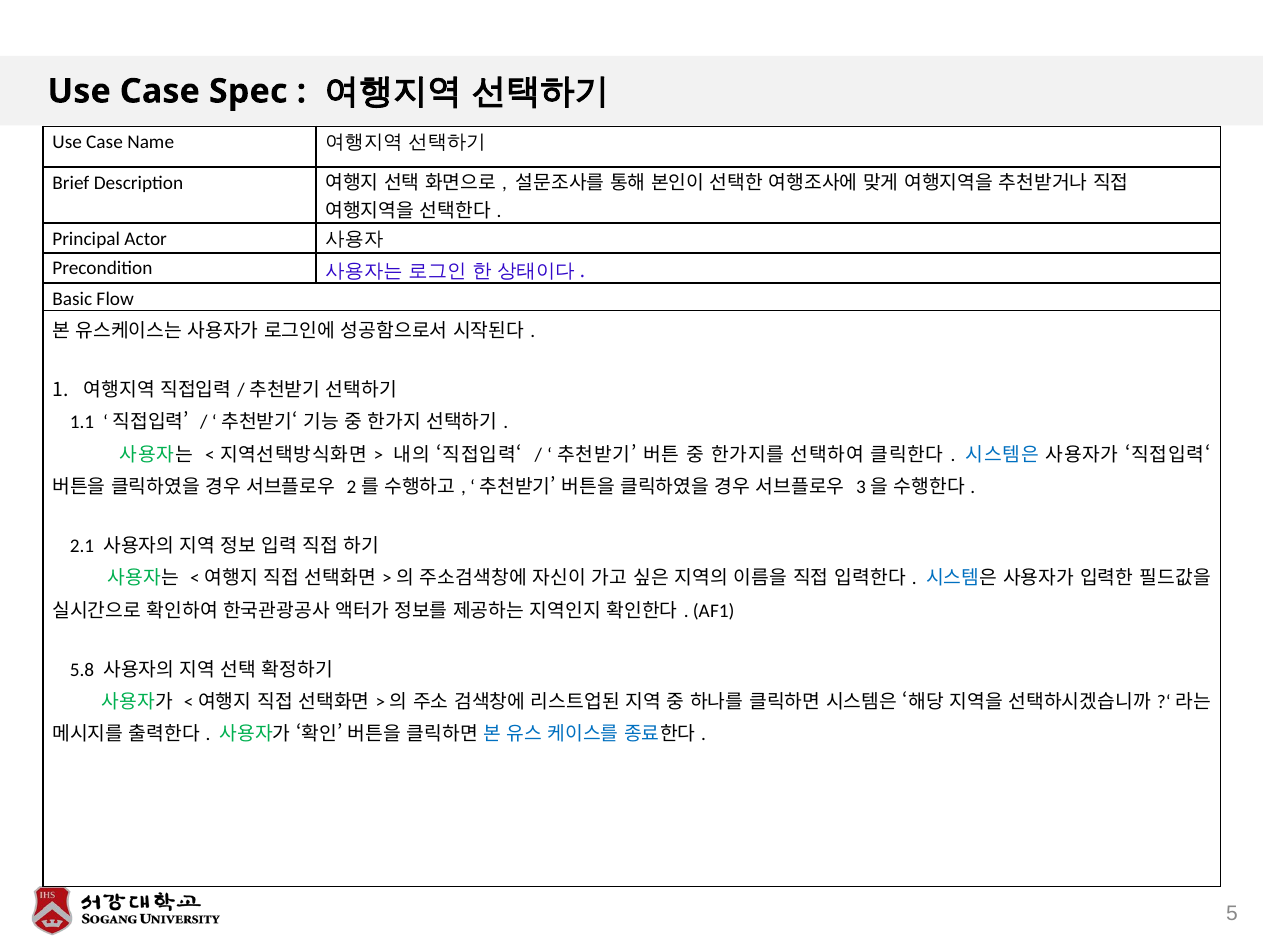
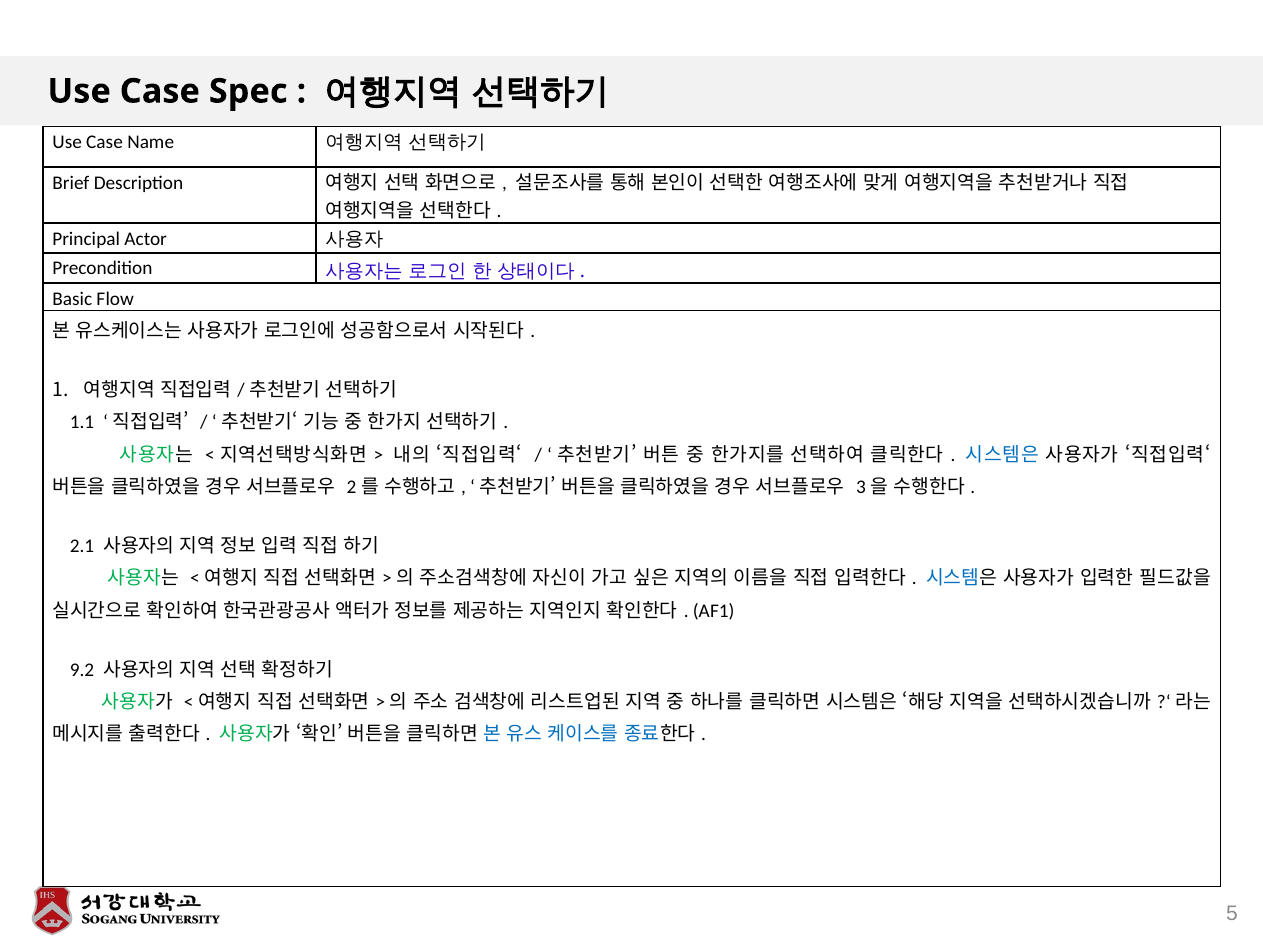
5.8: 5.8 -> 9.2 (82, 670)
